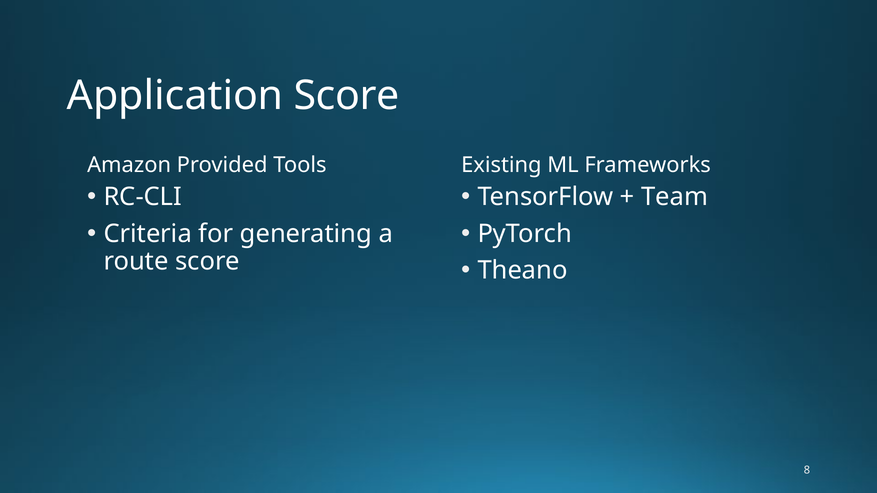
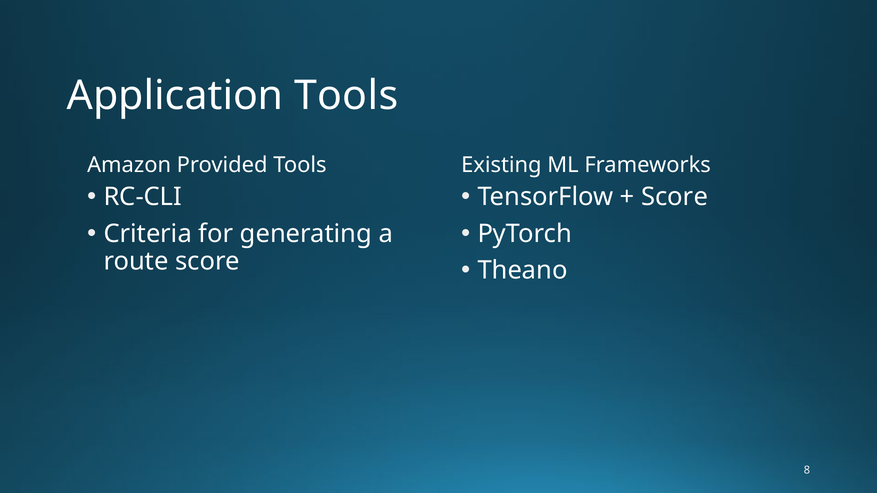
Application Score: Score -> Tools (346, 96)
Team: Team -> Score (675, 197)
